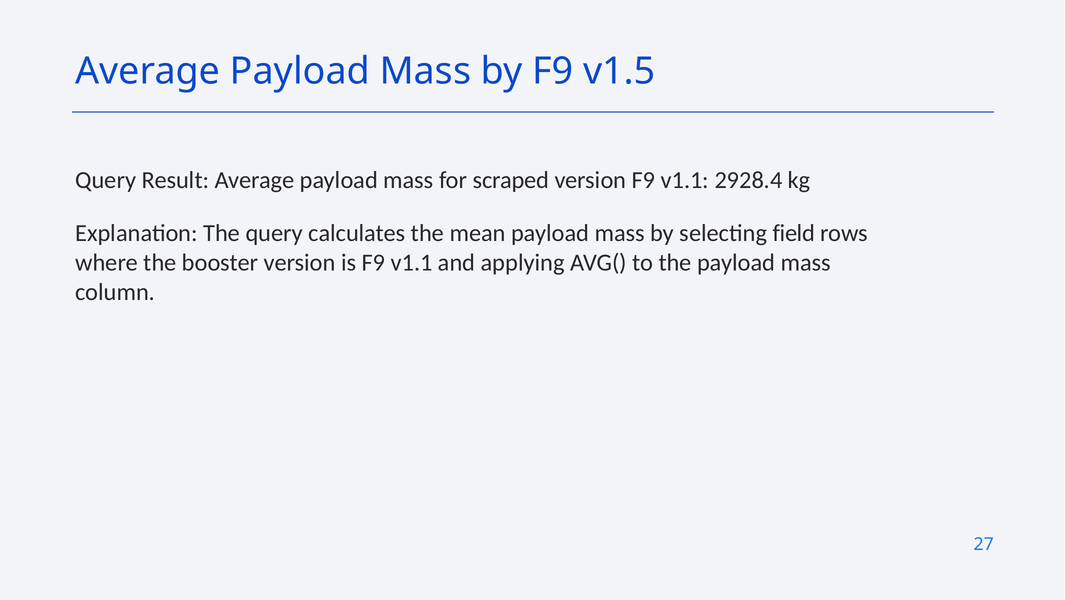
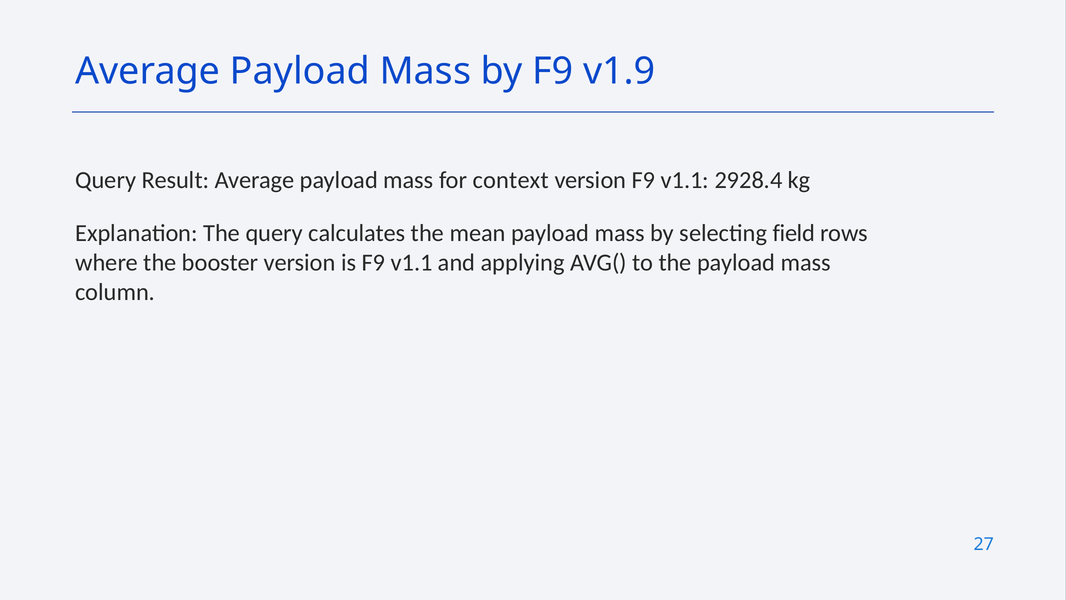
v1.5: v1.5 -> v1.9 (619, 71)
scraped: scraped -> context (511, 180)
